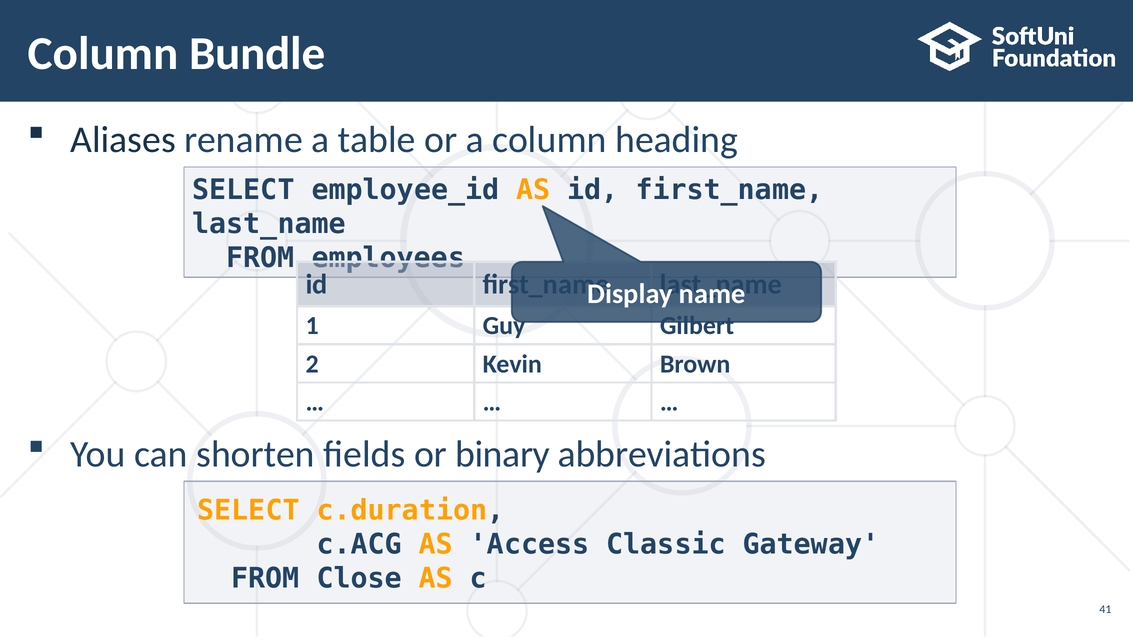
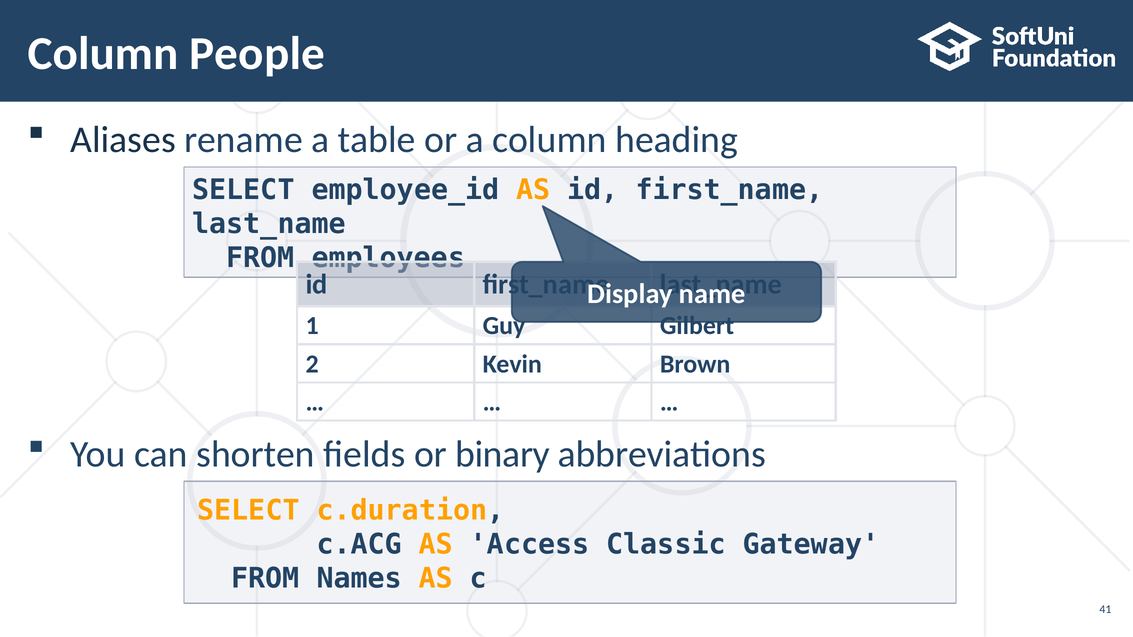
Bundle: Bundle -> People (257, 54)
Close: Close -> Names (359, 579)
